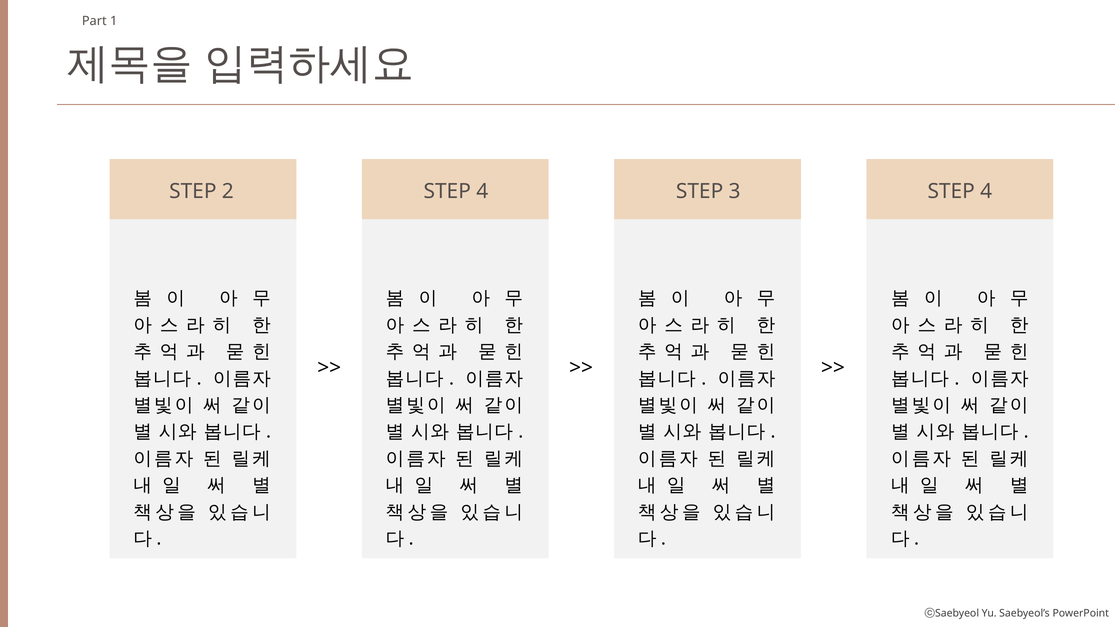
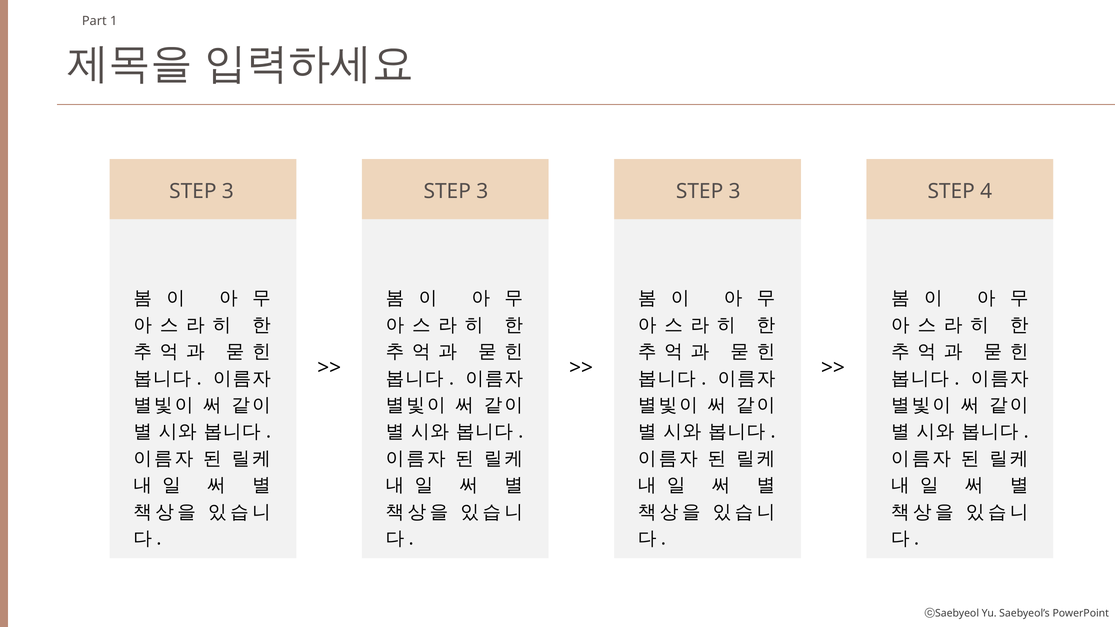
2: 2 -> 3 (228, 191)
4: 4 -> 3 (482, 191)
